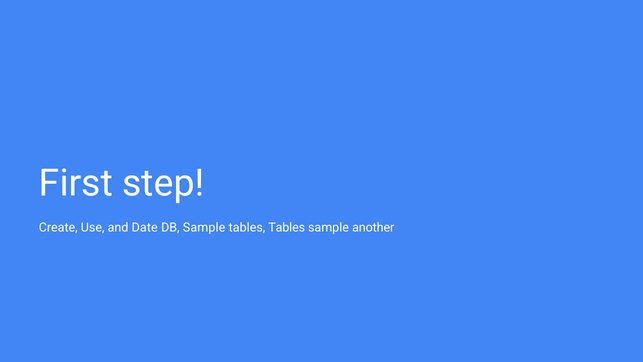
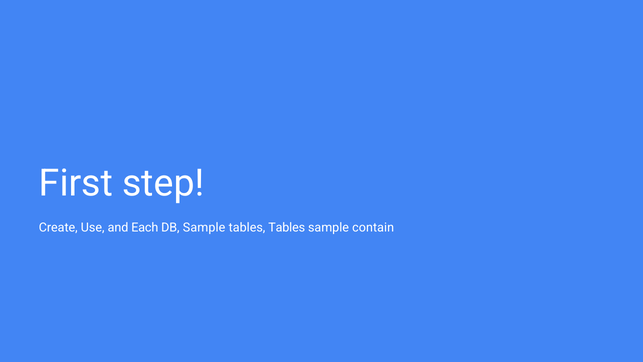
Date: Date -> Each (145, 228)
another: another -> contain (373, 228)
